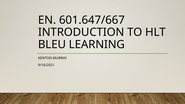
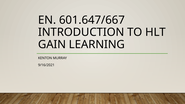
BLEU: BLEU -> GAIN (52, 45)
